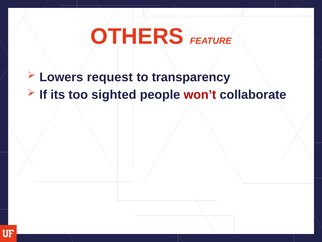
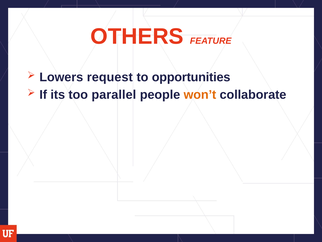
transparency: transparency -> opportunities (191, 77)
sighted: sighted -> parallel (114, 95)
won’t colour: red -> orange (200, 95)
